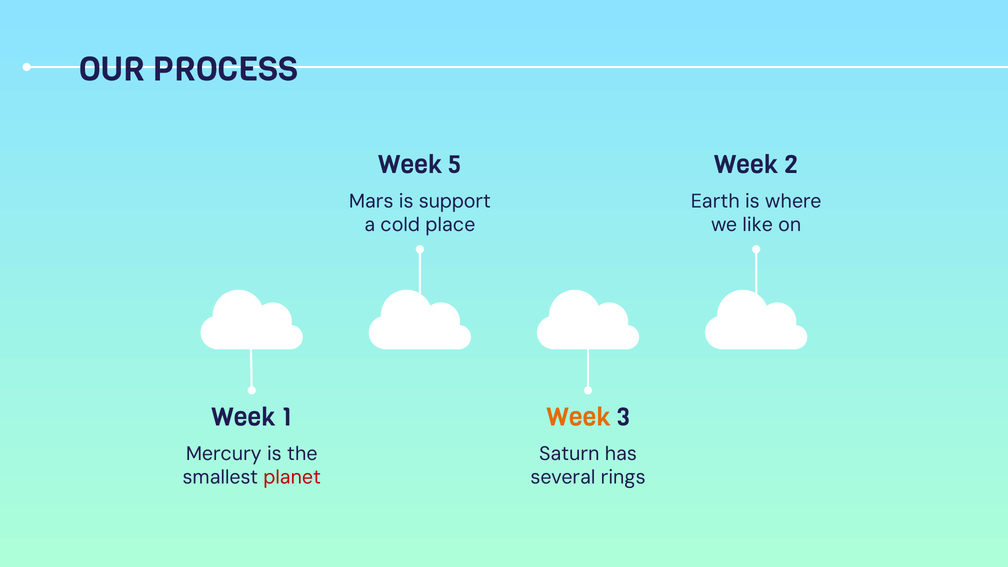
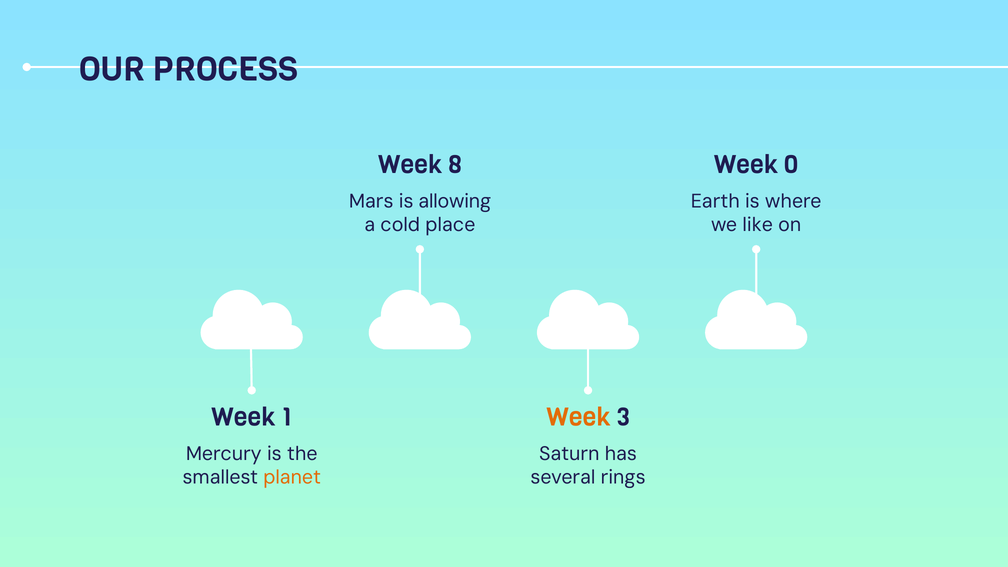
5: 5 -> 8 (455, 165)
2: 2 -> 0 (791, 165)
support: support -> allowing (455, 201)
planet colour: red -> orange (292, 477)
